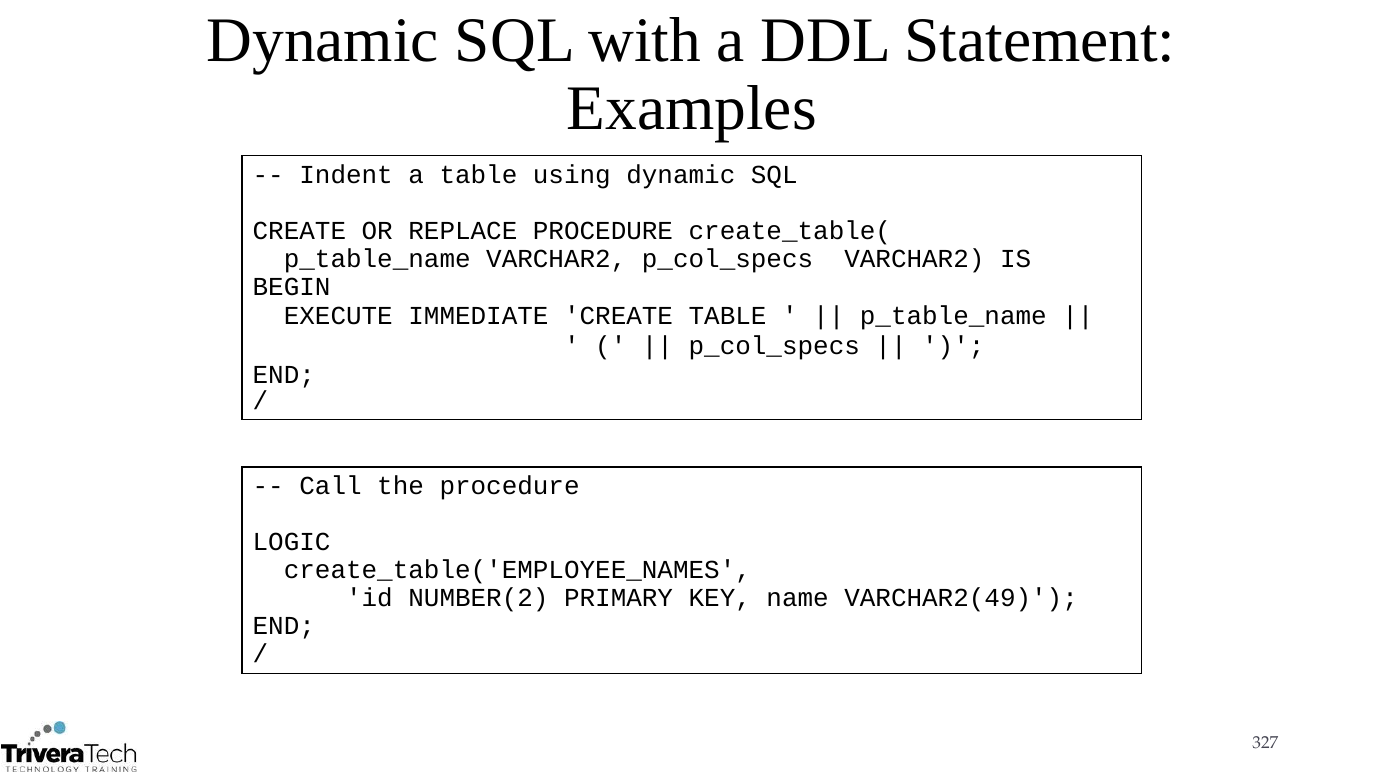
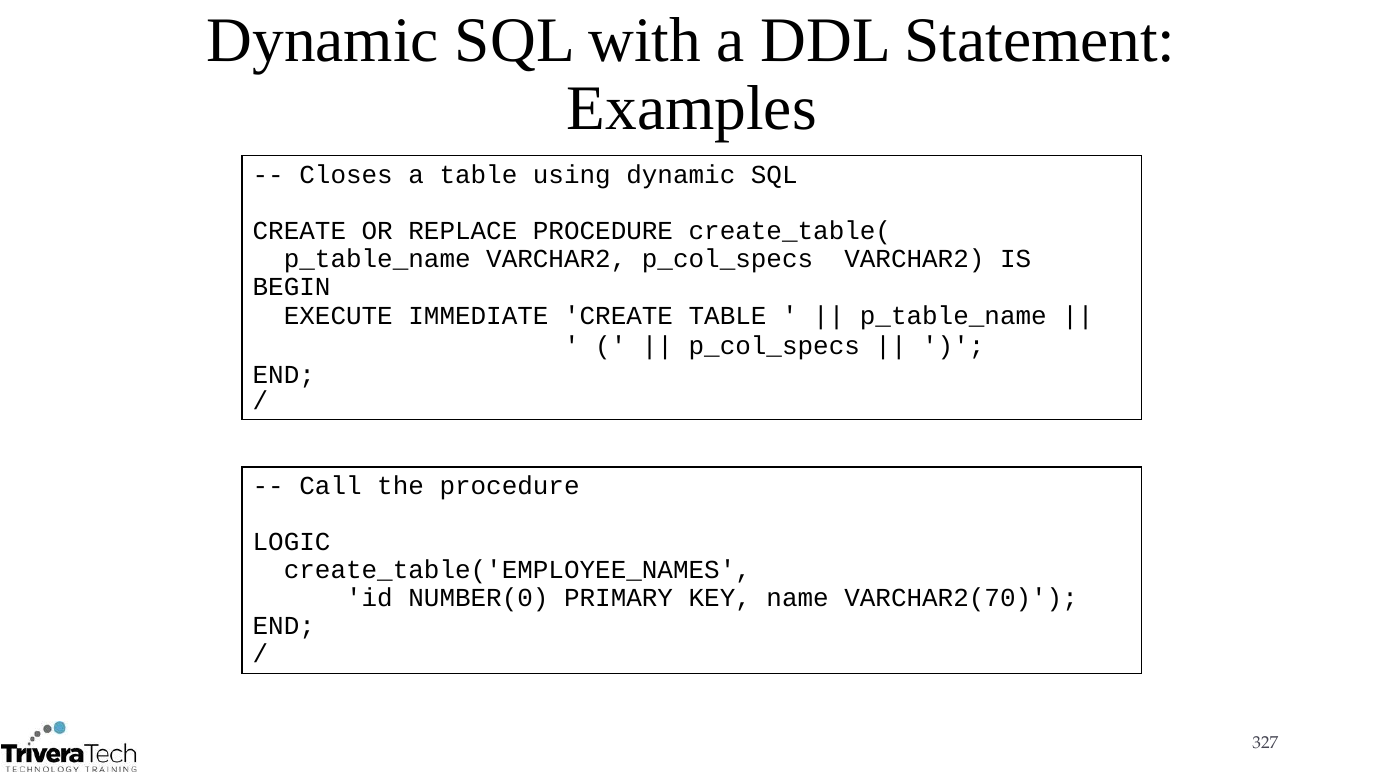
Indent: Indent -> Closes (346, 175)
NUMBER(2: NUMBER(2 -> NUMBER(0 (478, 598)
VARCHAR2(49: VARCHAR2(49 -> VARCHAR2(70 (961, 598)
